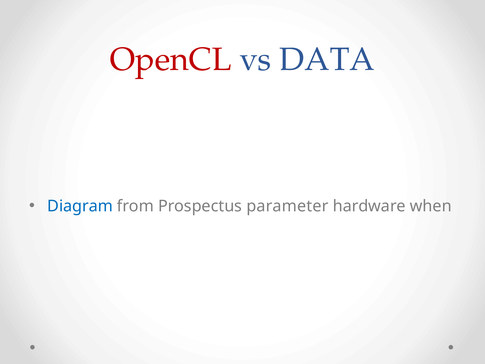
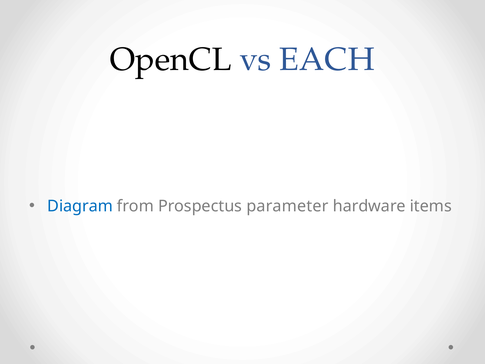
OpenCL colour: red -> black (171, 59)
DATA: DATA -> EACH (327, 59)
when: when -> items (431, 206)
